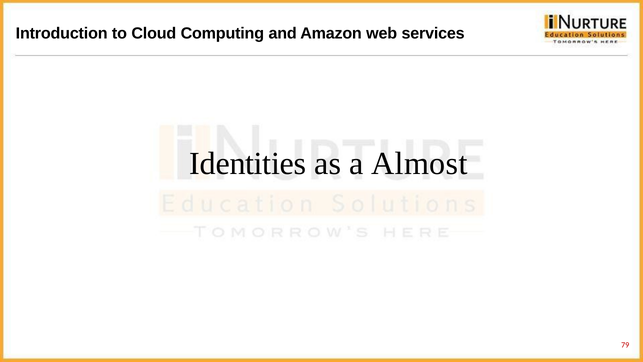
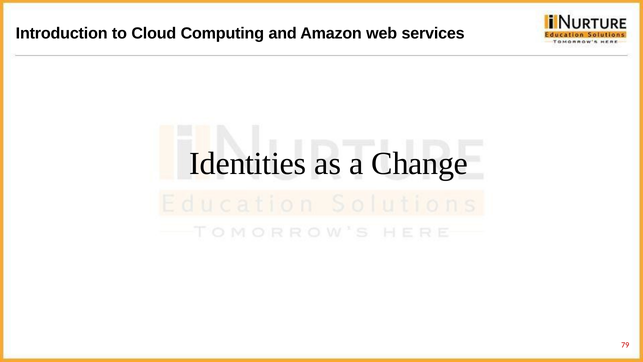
Almost: Almost -> Change (420, 164)
